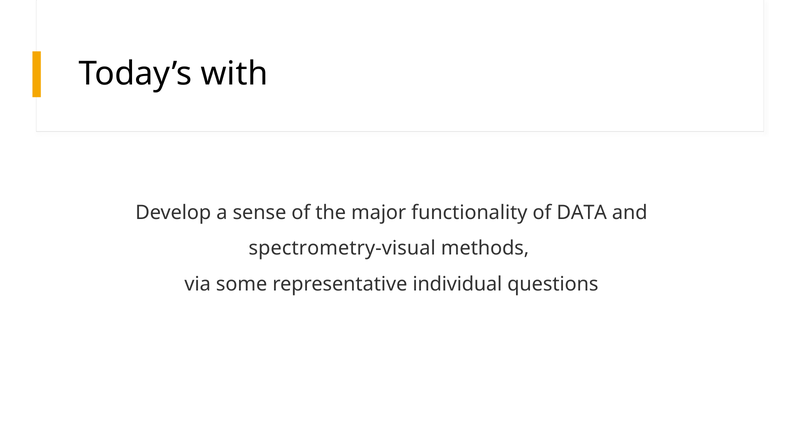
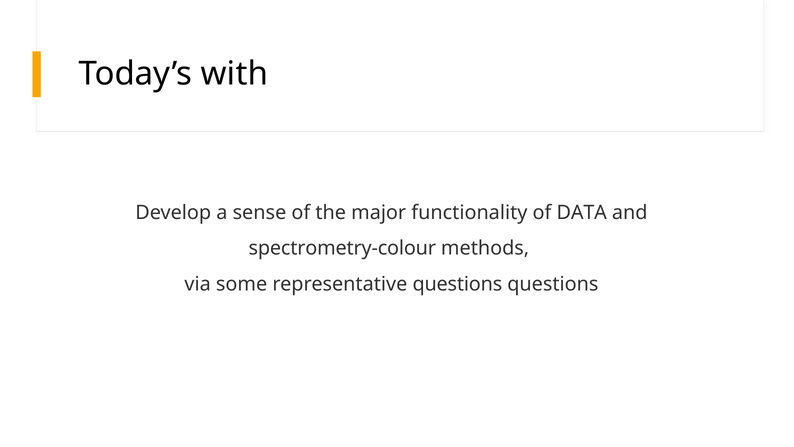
spectrometry-visual: spectrometry-visual -> spectrometry-colour (342, 248)
representative individual: individual -> questions (457, 284)
